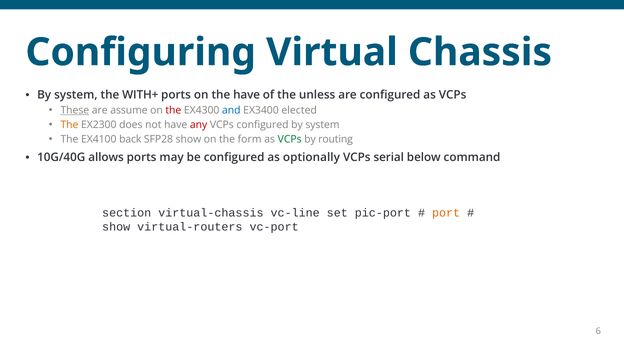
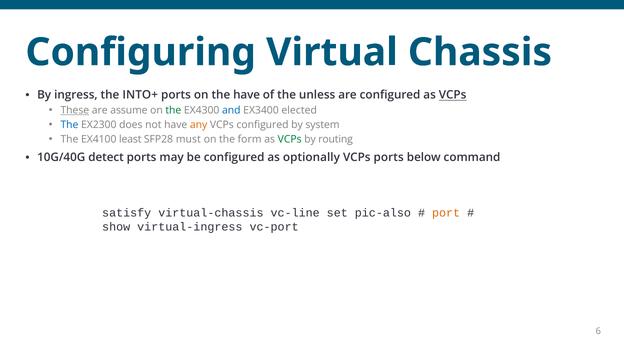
system: system -> ingress (76, 95)
WITH+: WITH+ -> INTO+ (140, 95)
VCPs underline: none -> present (453, 95)
the colour: red -> green (173, 110)
The colour: orange -> blue (69, 125)
any colour: red -> orange (199, 125)
back: back -> least (130, 139)
SFP28 show: show -> must (188, 139)
allows: allows -> detect (106, 158)
VCPs serial: serial -> ports (389, 158)
section: section -> satisfy (127, 213)
pic-port: pic-port -> pic-also (383, 213)
virtual-routers: virtual-routers -> virtual-ingress (190, 227)
